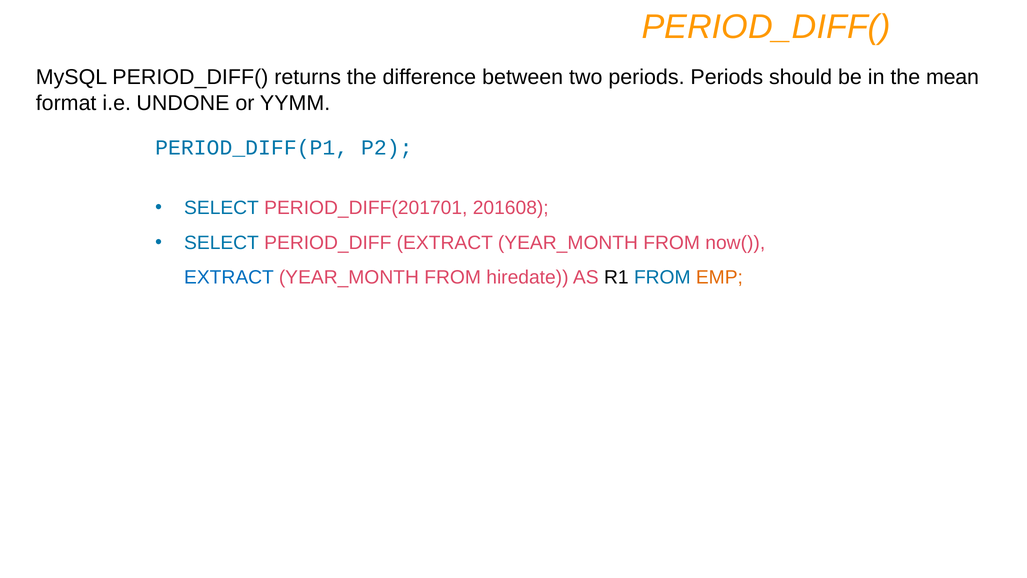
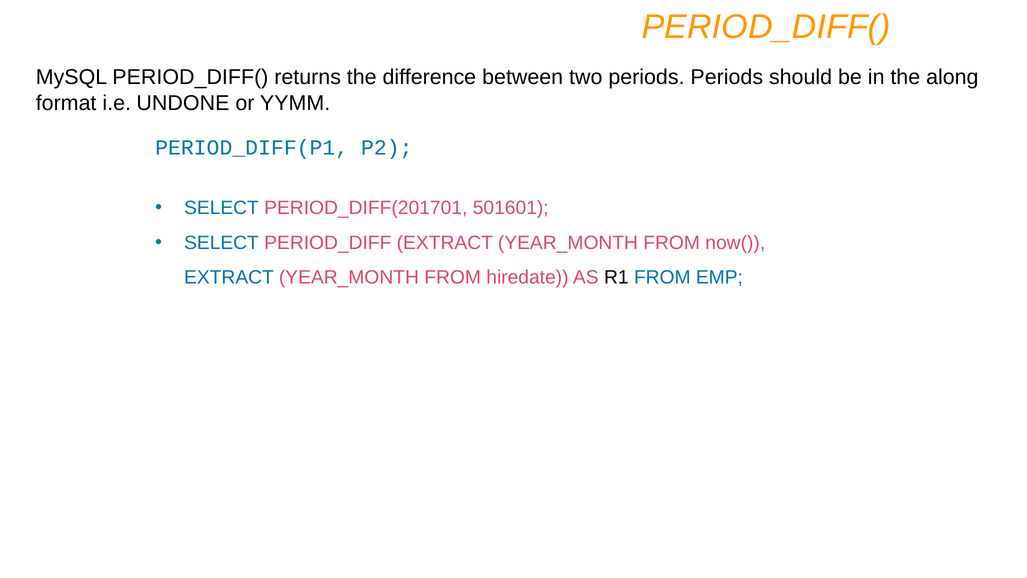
mean: mean -> along (952, 77)
201608: 201608 -> 501601 (511, 208)
EMP colour: orange -> blue (719, 277)
